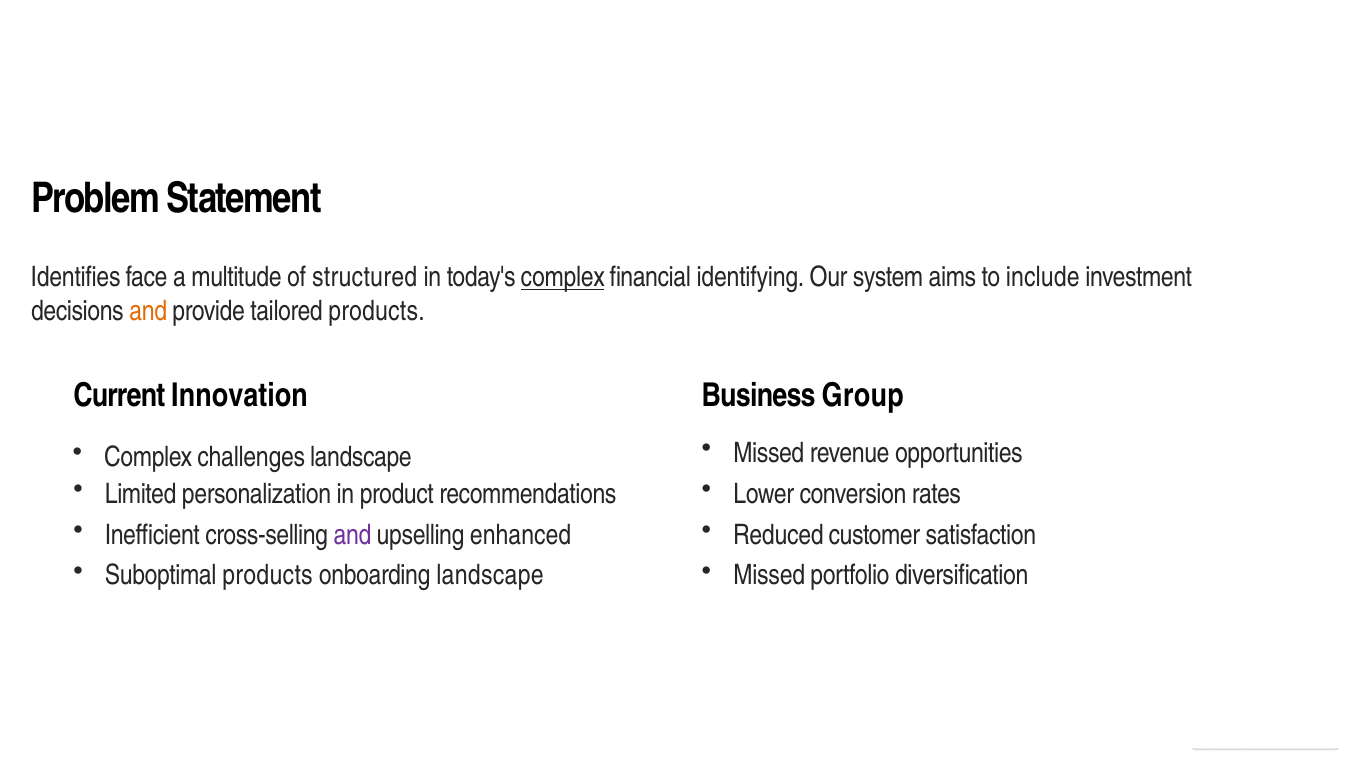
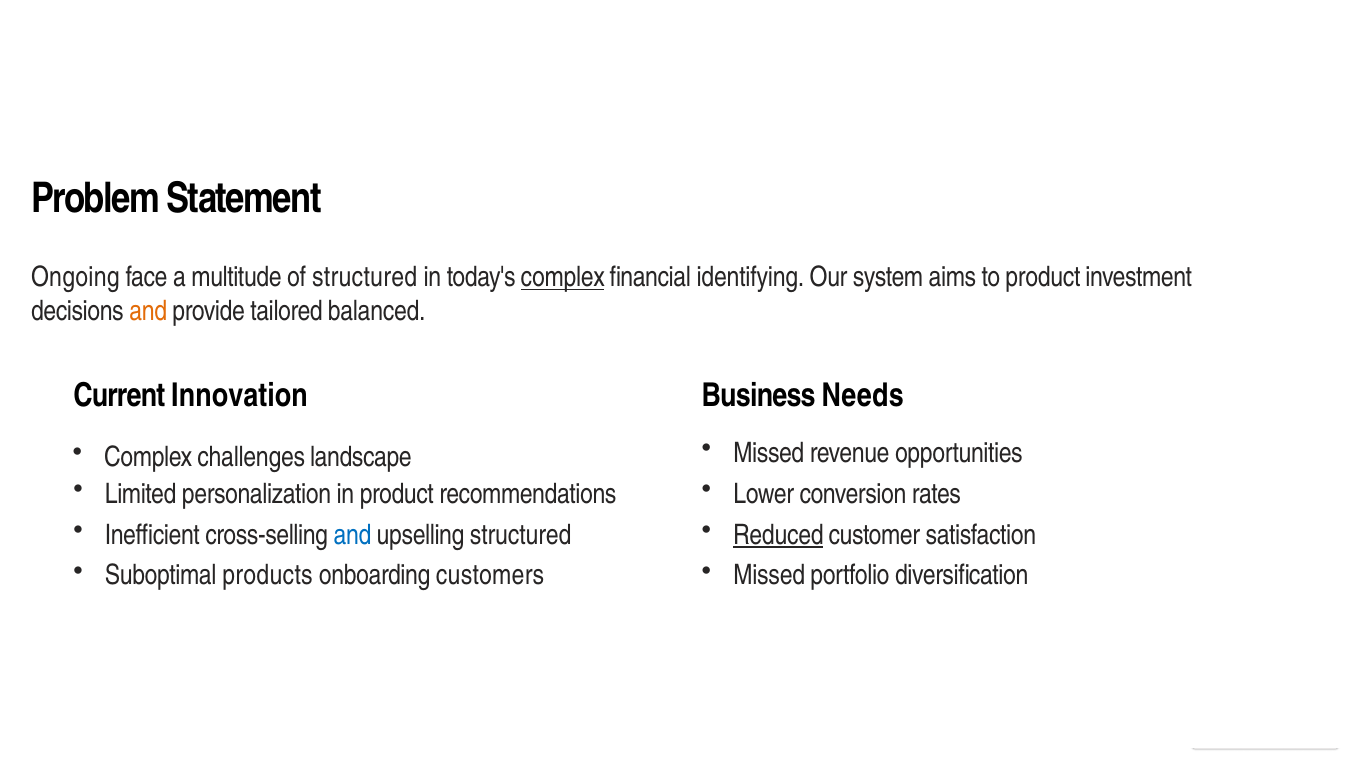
Identifies: Identifies -> Ongoing (75, 277)
to include: include -> product (1043, 277)
tailored products: products -> balanced (377, 311)
Group: Group -> Needs (863, 396)
and colour: purple -> blue (353, 535)
upselling enhanced: enhanced -> structured (521, 535)
Reduced underline: none -> present (778, 535)
onboarding landscape: landscape -> customers (490, 576)
